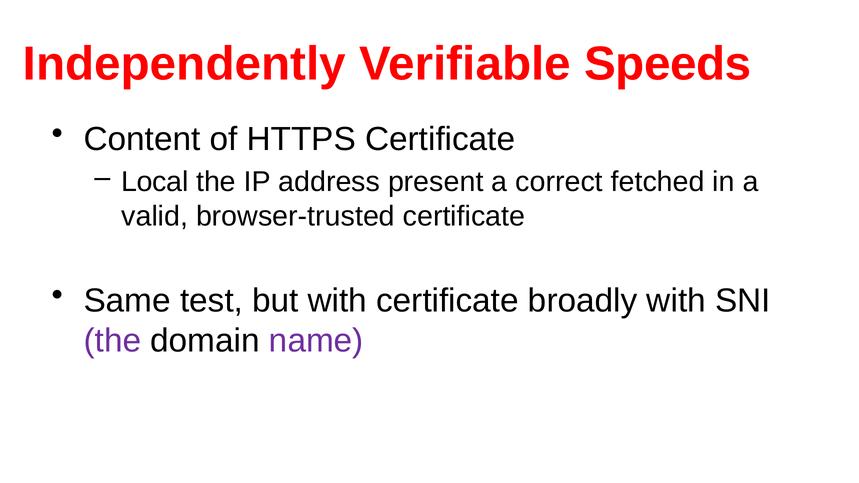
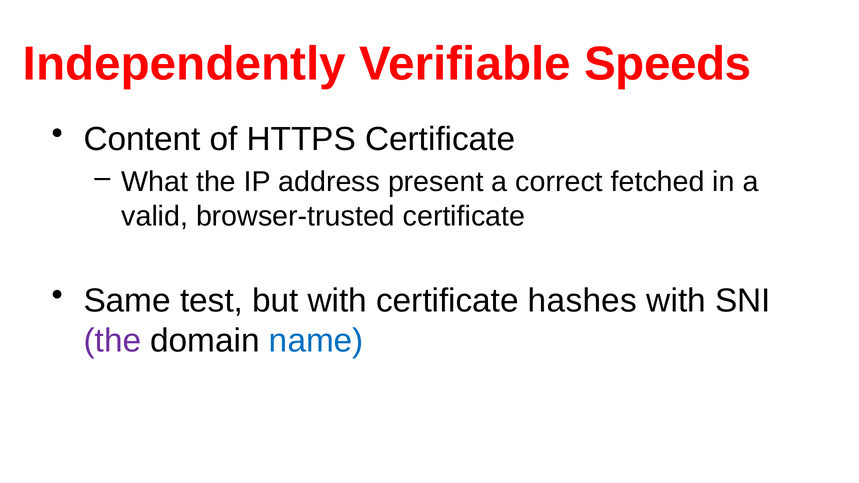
Local: Local -> What (155, 182)
broadly: broadly -> hashes (583, 301)
name colour: purple -> blue (316, 341)
